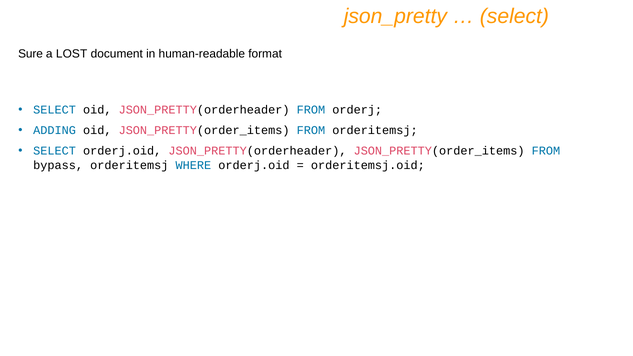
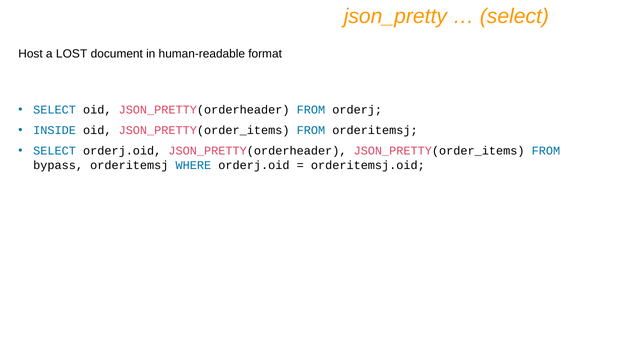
Sure: Sure -> Host (31, 54)
ADDING: ADDING -> INSIDE (55, 130)
